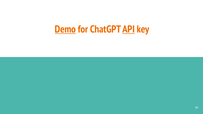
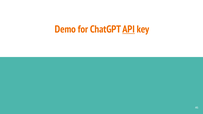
Demo underline: present -> none (65, 29)
